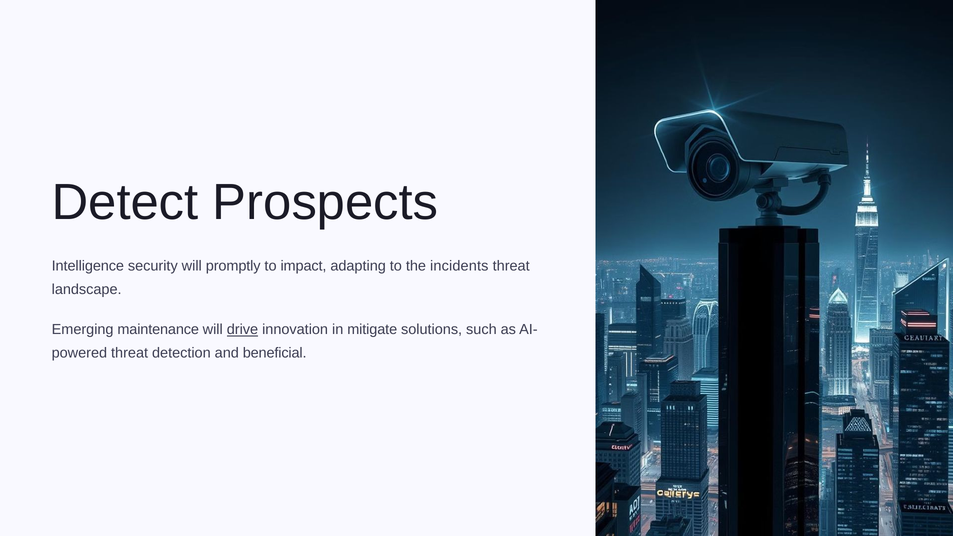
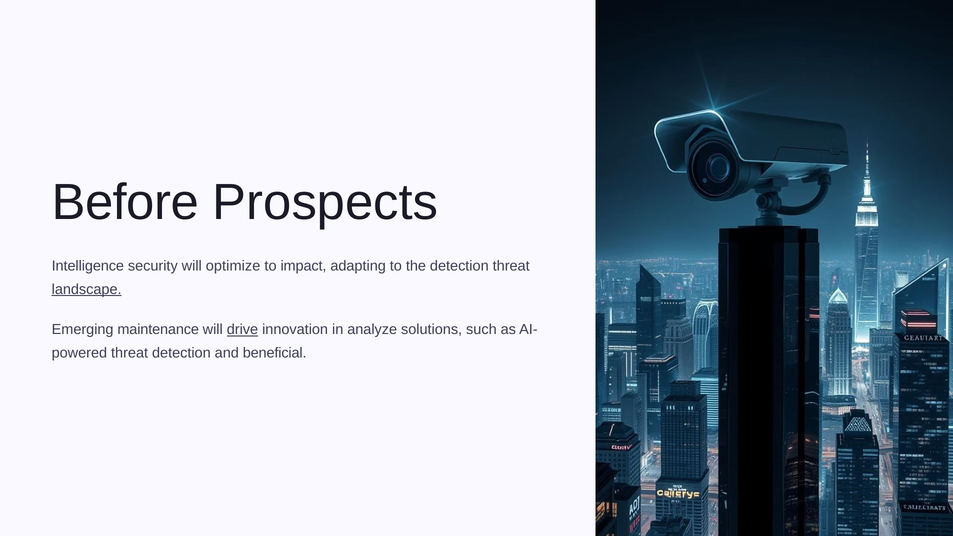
Detect: Detect -> Before (125, 202)
promptly: promptly -> optimize (233, 266)
the incidents: incidents -> detection (459, 266)
landscape underline: none -> present (87, 289)
mitigate: mitigate -> analyze (372, 330)
